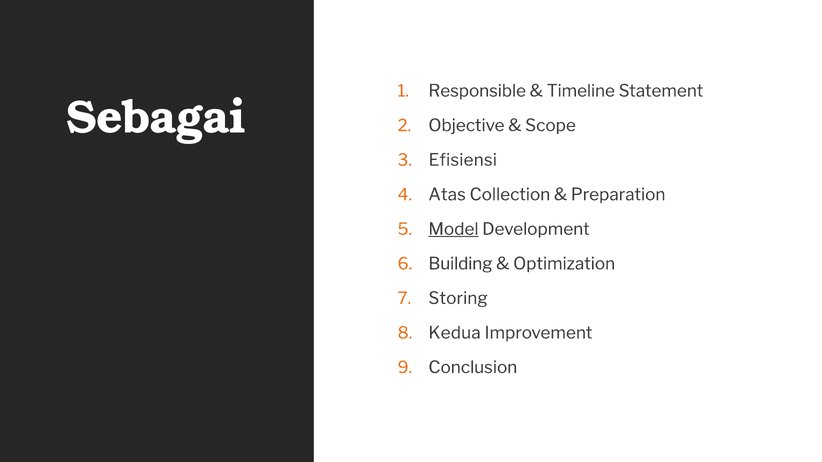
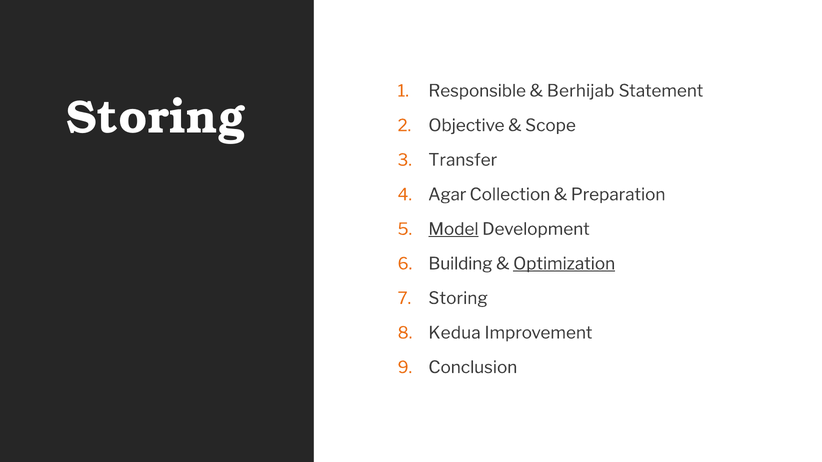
Timeline: Timeline -> Berhijab (581, 91)
Sebagai: Sebagai -> Storing (156, 117)
Efisiensi: Efisiensi -> Transfer (463, 160)
Atas: Atas -> Agar (447, 195)
Optimization underline: none -> present (564, 264)
